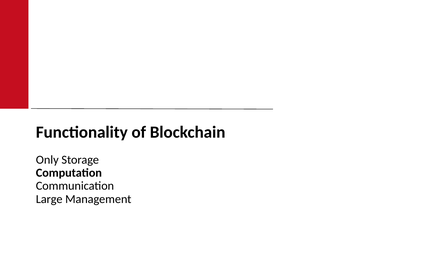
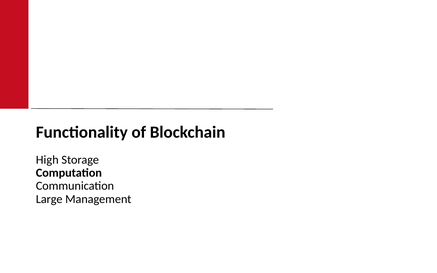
Only: Only -> High (47, 160)
